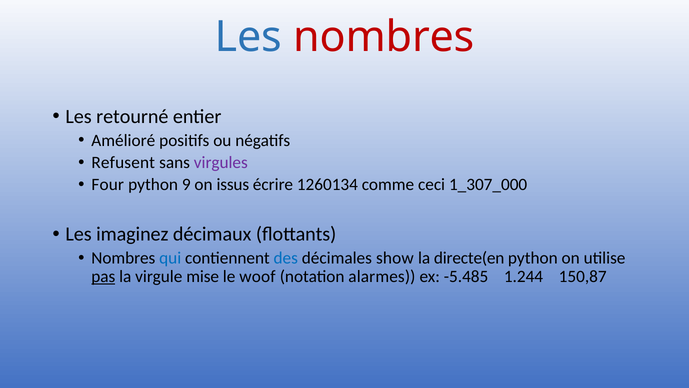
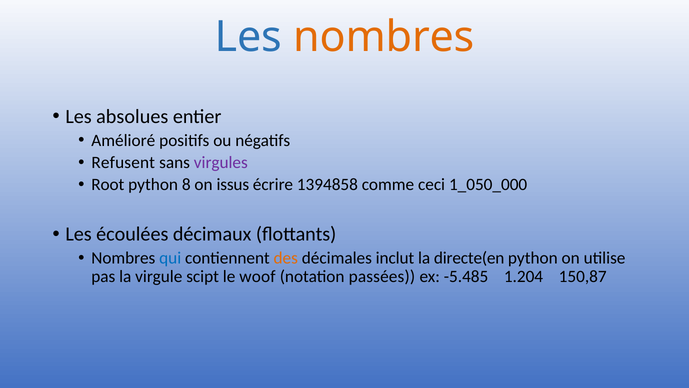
nombres colour: red -> orange (384, 37)
retourné: retourné -> absolues (132, 116)
Four: Four -> Root (108, 185)
9: 9 -> 8 (186, 185)
1260134: 1260134 -> 1394858 (327, 185)
1_307_000: 1_307_000 -> 1_050_000 (488, 185)
imaginez: imaginez -> écoulées (132, 234)
des colour: blue -> orange (286, 258)
show: show -> inclut (395, 258)
pas underline: present -> none (103, 276)
mise: mise -> scipt (203, 276)
alarmes: alarmes -> passées (382, 276)
1.244: 1.244 -> 1.204 (523, 276)
